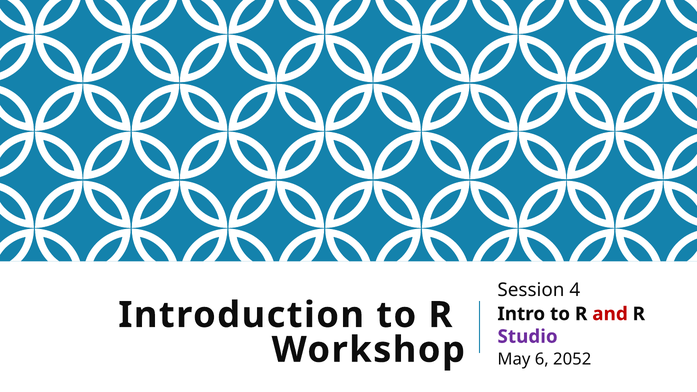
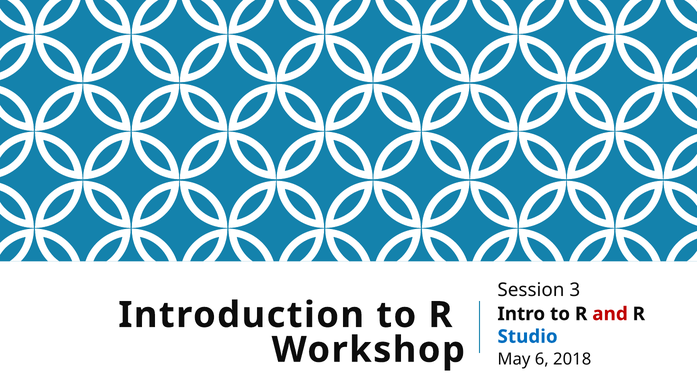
4: 4 -> 3 (575, 290)
Studio colour: purple -> blue (528, 337)
2052: 2052 -> 2018 (572, 359)
